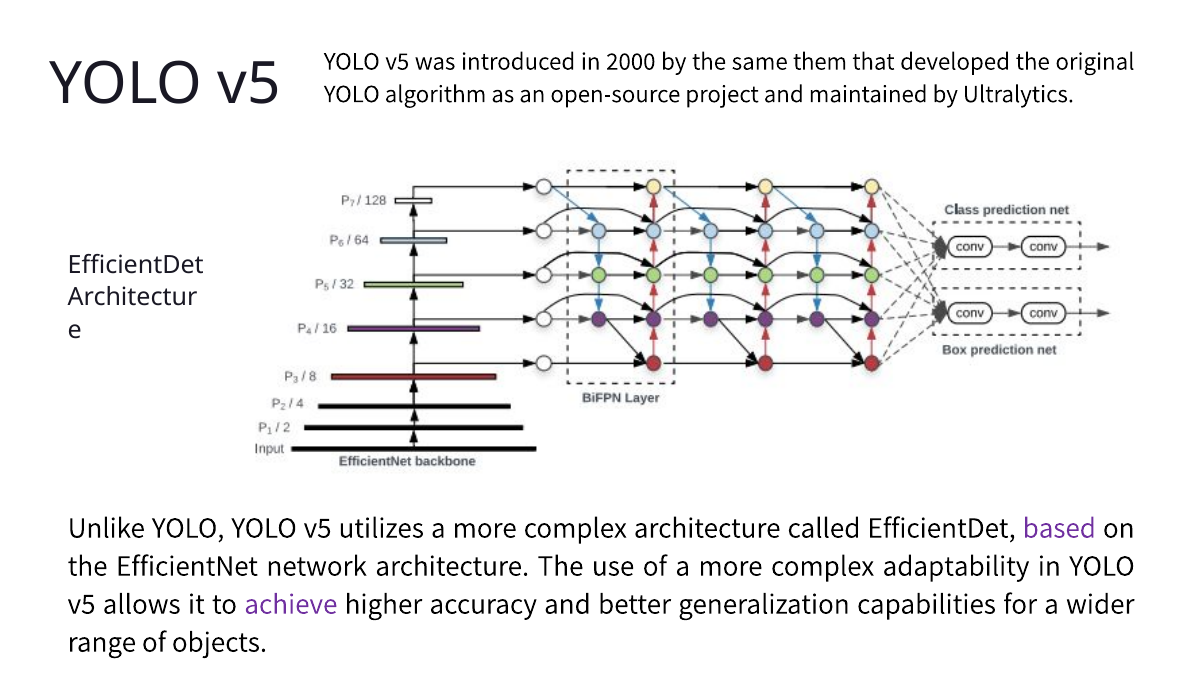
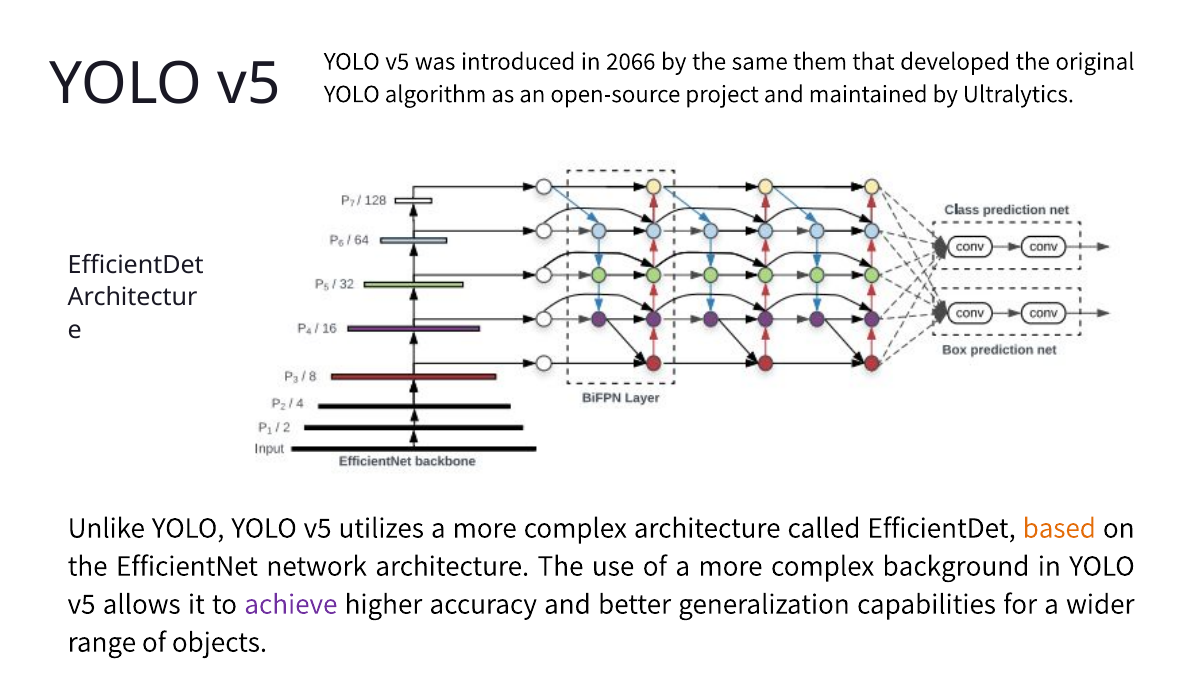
2000: 2000 -> 2066 (631, 61)
based colour: purple -> orange (1059, 528)
adaptability: adaptability -> background (956, 566)
